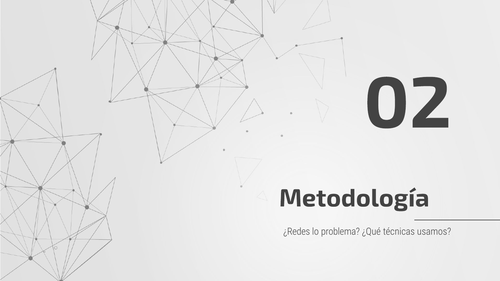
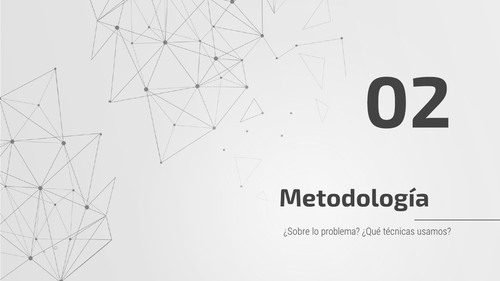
¿Redes: ¿Redes -> ¿Sobre (297, 232)
